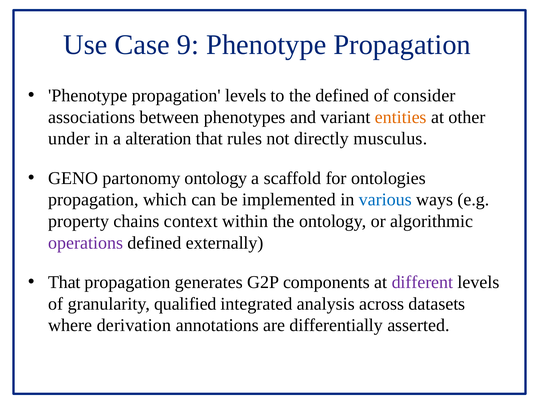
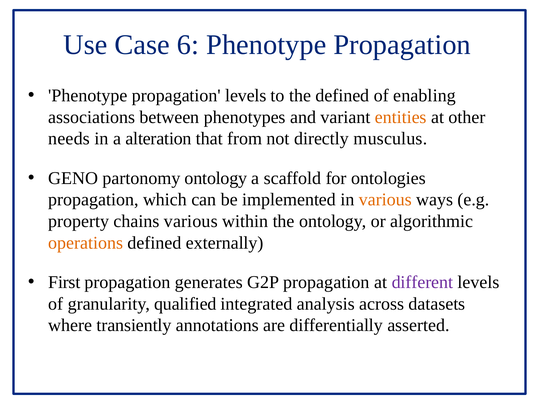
9: 9 -> 6 (188, 45)
consider: consider -> enabling (425, 96)
under: under -> needs (69, 139)
rules: rules -> from (245, 139)
various colour: blue -> orange (385, 200)
chains context: context -> various (191, 221)
operations colour: purple -> orange (86, 243)
That: That -> First (64, 282)
G2P components: components -> propagation (326, 282)
derivation: derivation -> transiently (134, 326)
